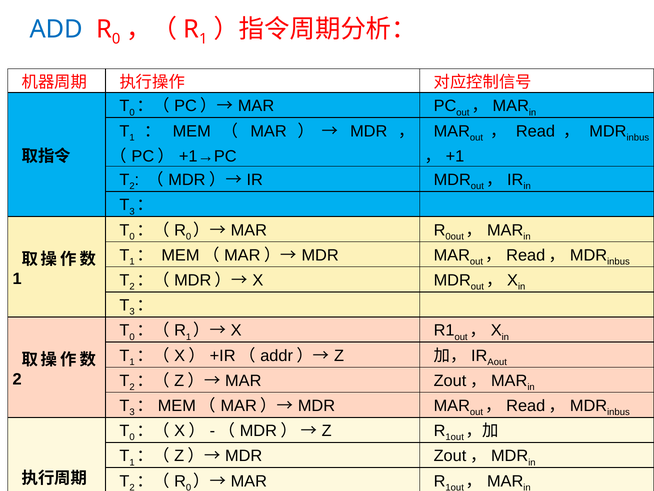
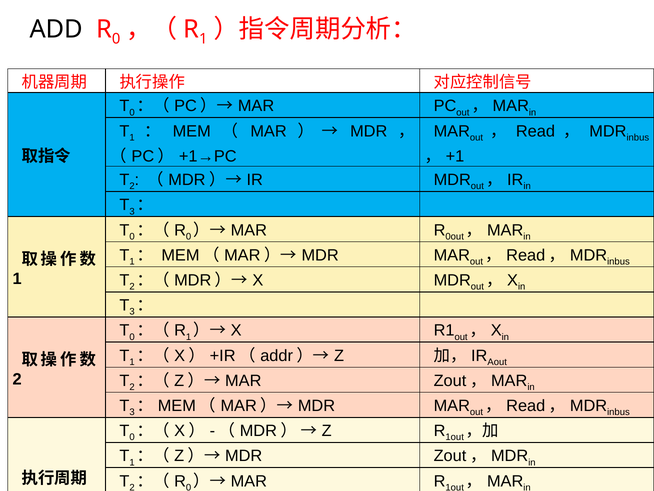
ADD colour: blue -> black (56, 29)
